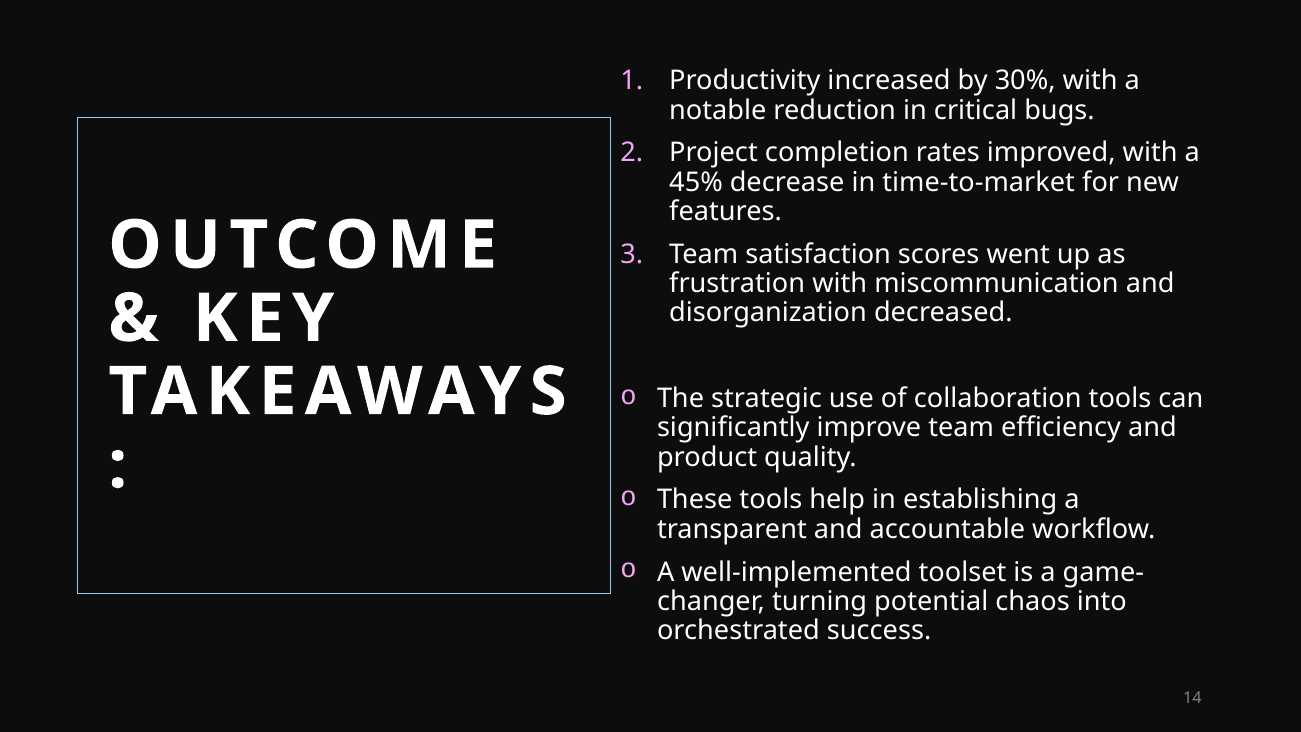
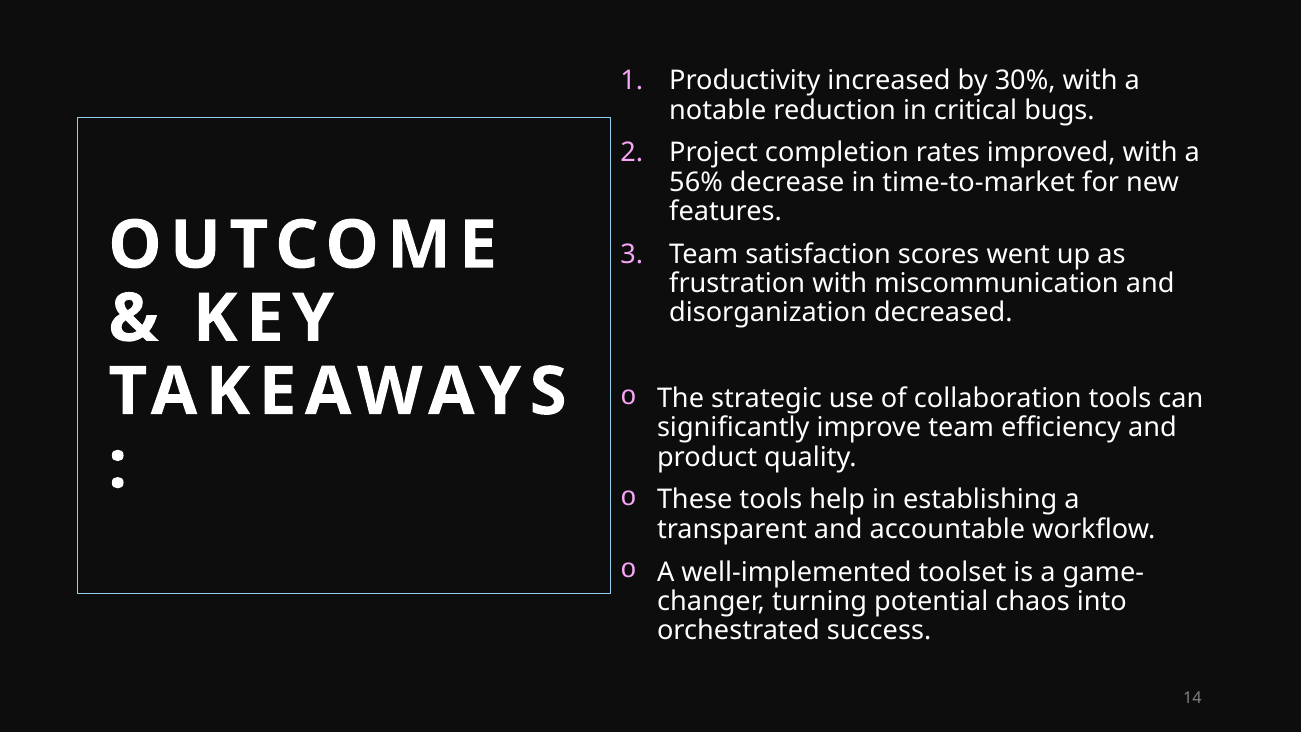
45%: 45% -> 56% (696, 182)
